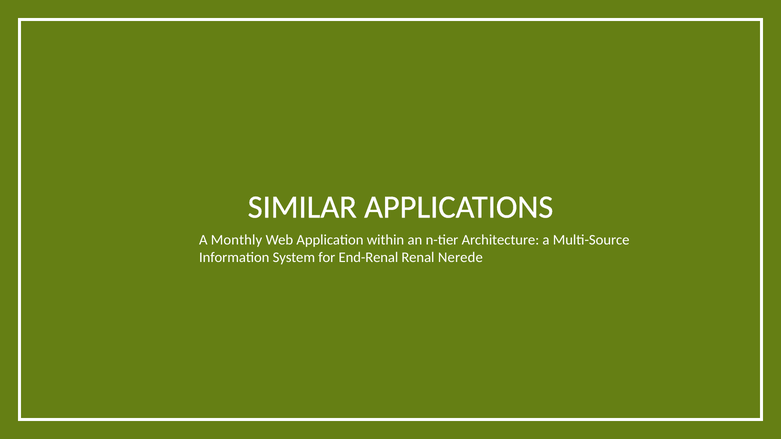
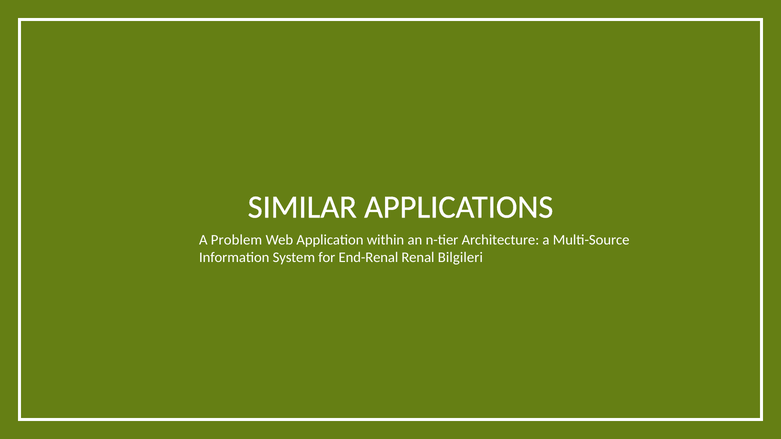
Monthly: Monthly -> Problem (236, 240)
Nerede: Nerede -> Bilgileri (460, 258)
